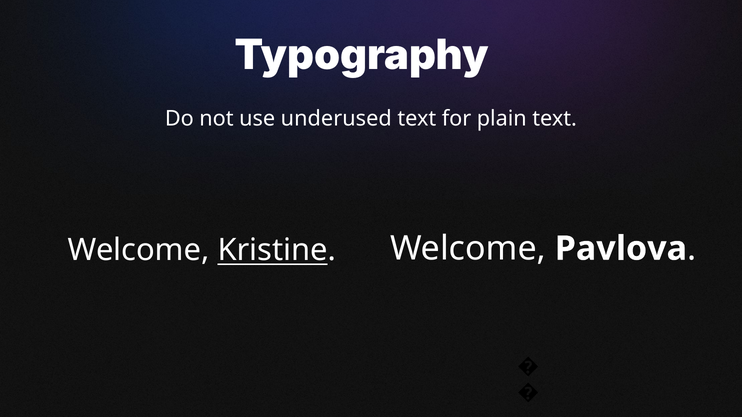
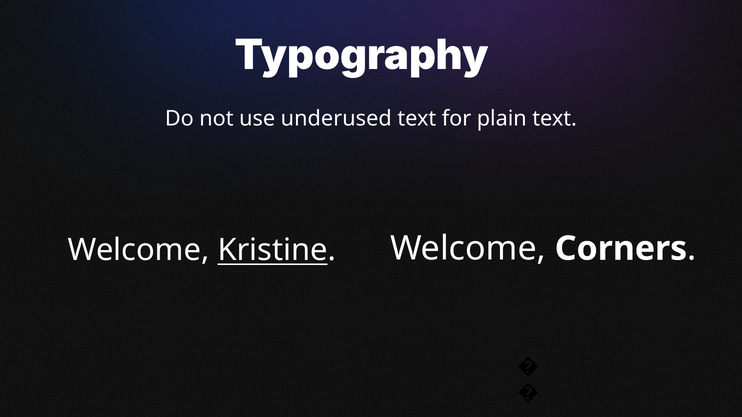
Pavlova: Pavlova -> Corners (621, 249)
